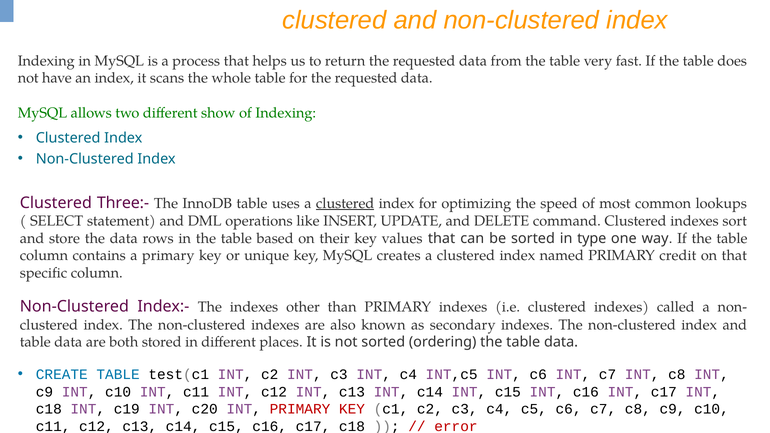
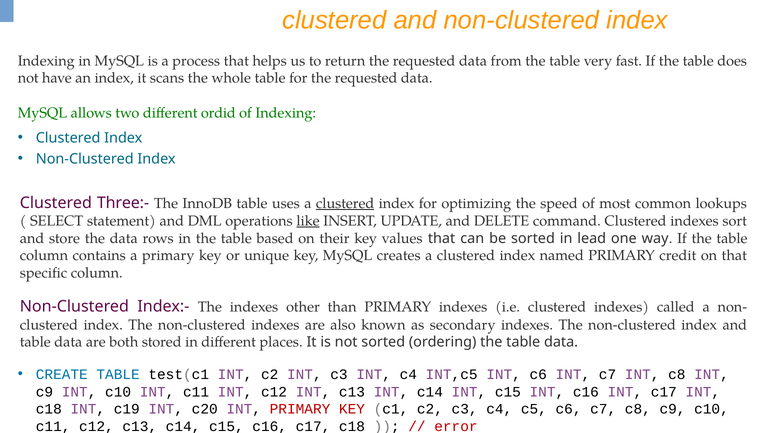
show: show -> ordid (218, 113)
like underline: none -> present (308, 221)
type: type -> lead (592, 238)
